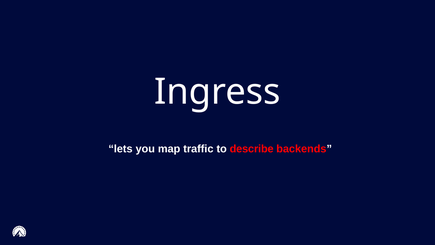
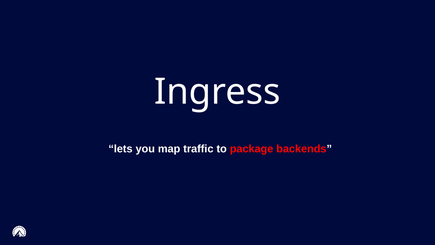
describe: describe -> package (252, 149)
